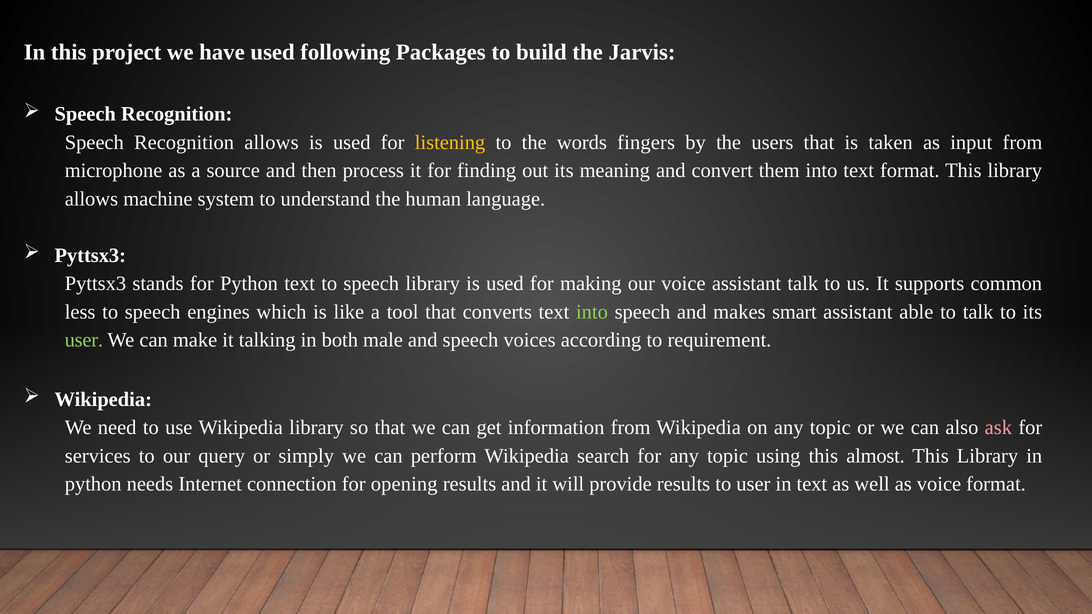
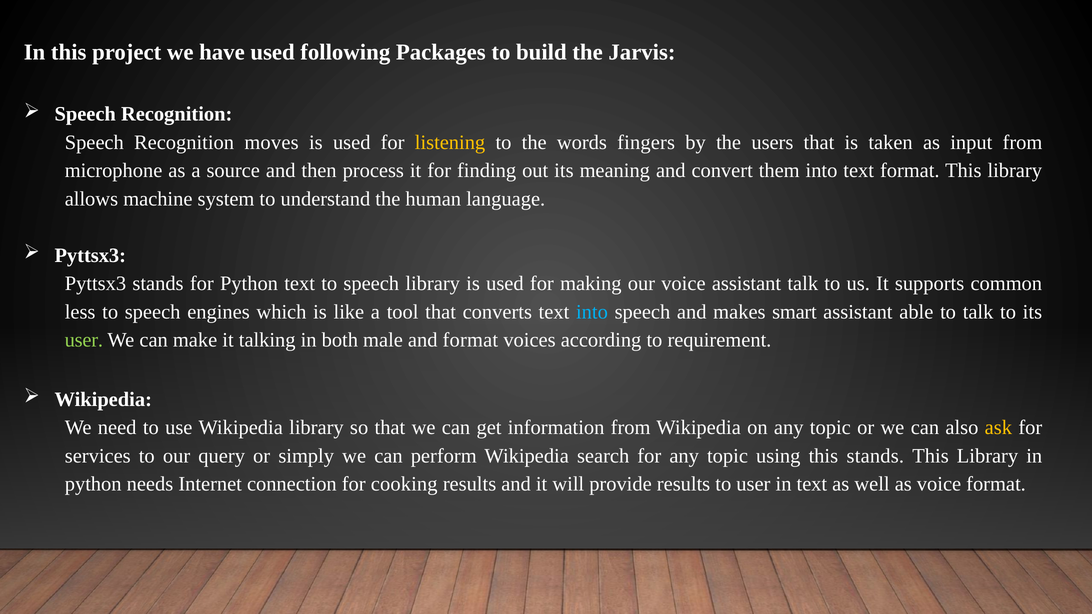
Recognition allows: allows -> moves (272, 143)
into colour: light green -> light blue (592, 312)
and speech: speech -> format (470, 340)
ask colour: pink -> yellow (998, 428)
this almost: almost -> stands (875, 456)
opening: opening -> cooking (404, 484)
